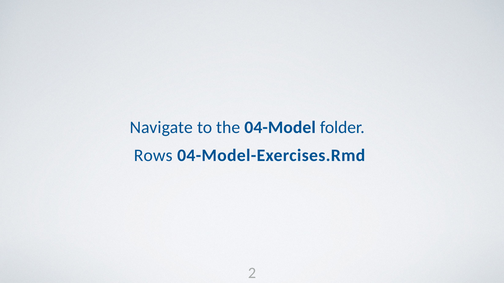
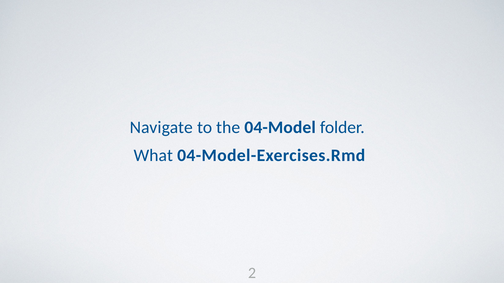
Rows: Rows -> What (153, 156)
